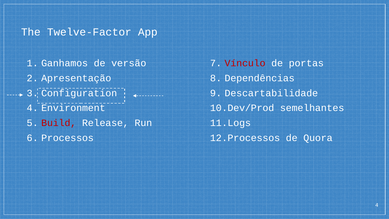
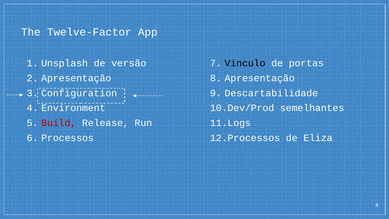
Ganhamos: Ganhamos -> Unsplash (65, 63)
Vínculo colour: red -> black (245, 63)
Dependências: Dependências -> Apresentação (260, 78)
Quora: Quora -> Eliza (318, 138)
